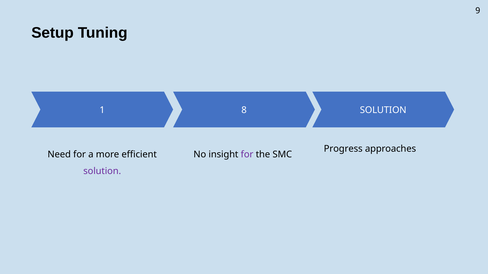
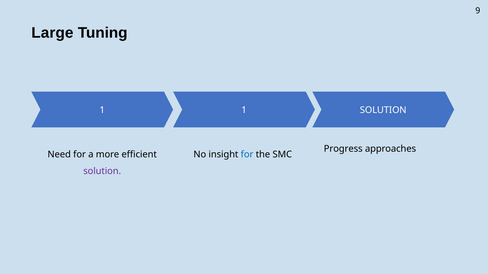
Setup: Setup -> Large (52, 33)
1 8: 8 -> 1 (244, 110)
for colour: purple -> blue (247, 155)
